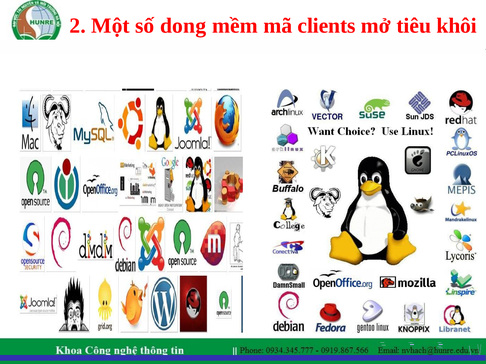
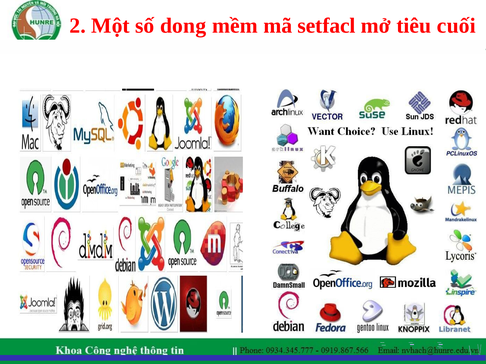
clients: clients -> setfacl (327, 26)
khôi: khôi -> cuối (456, 26)
